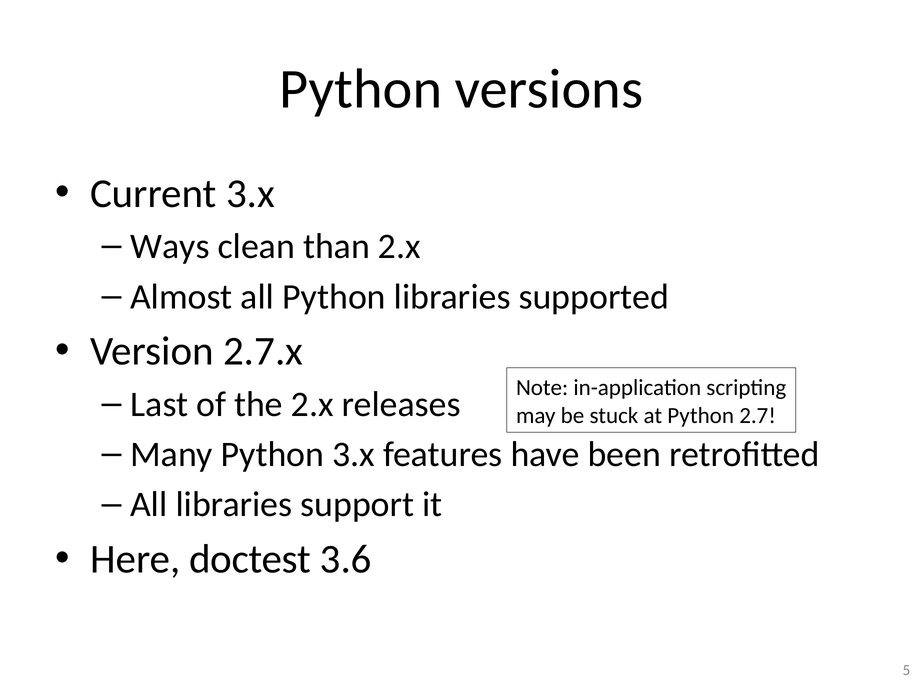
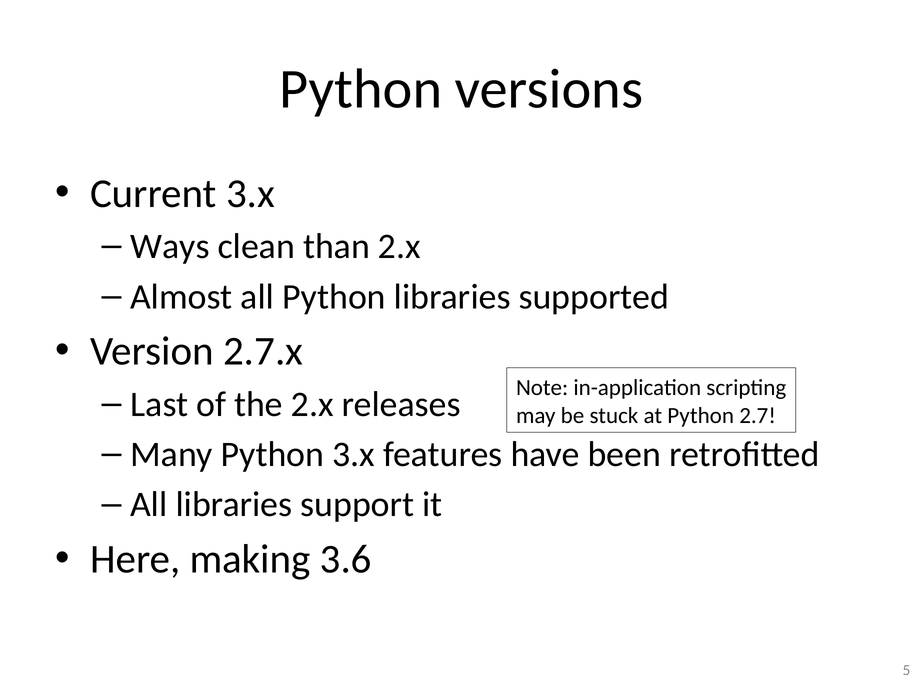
doctest: doctest -> making (250, 560)
